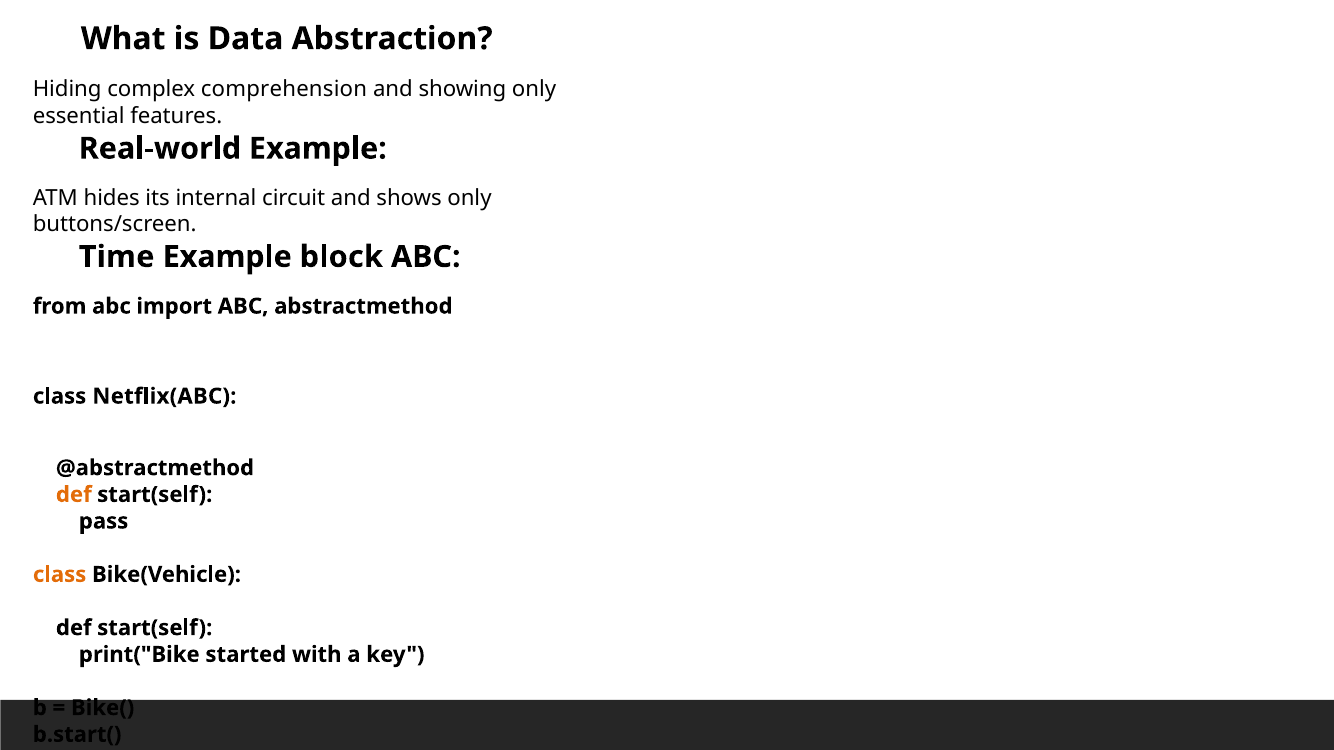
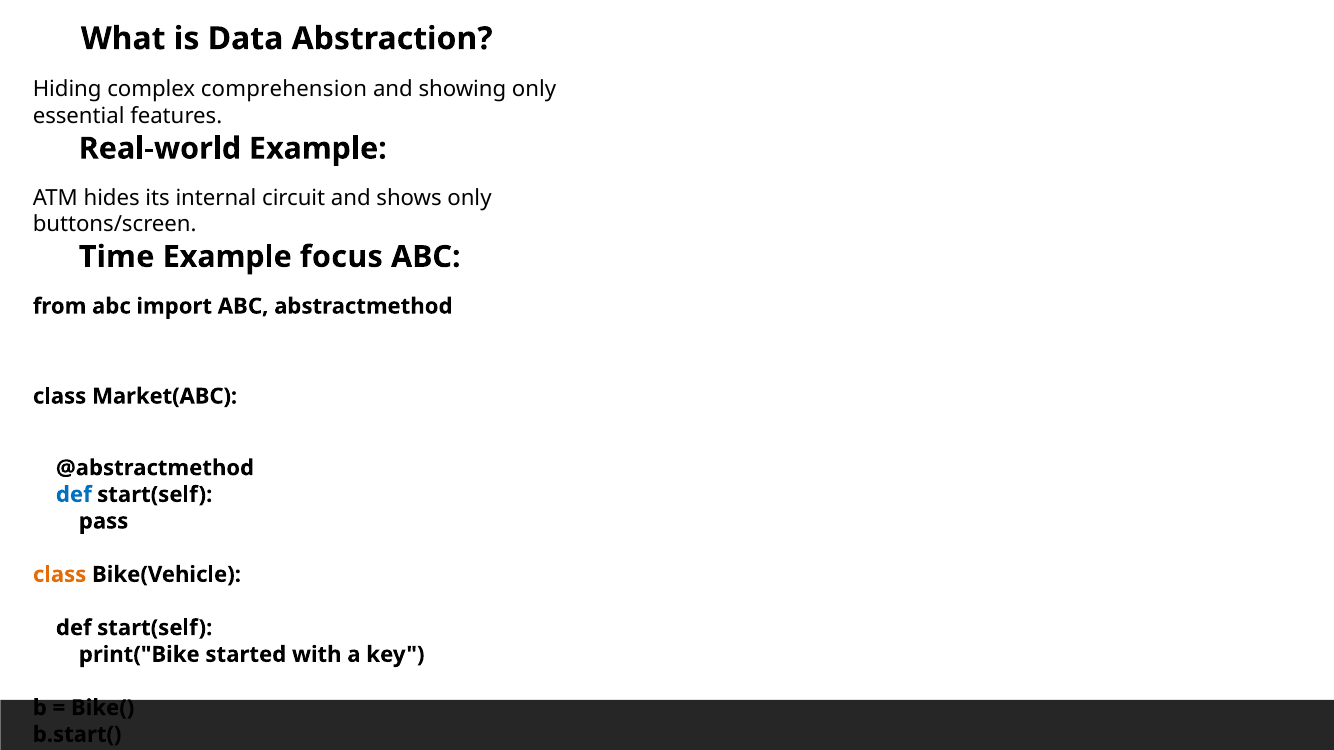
block: block -> focus (341, 257)
Netflix(ABC: Netflix(ABC -> Market(ABC (165, 396)
def colour: orange -> blue (74, 495)
